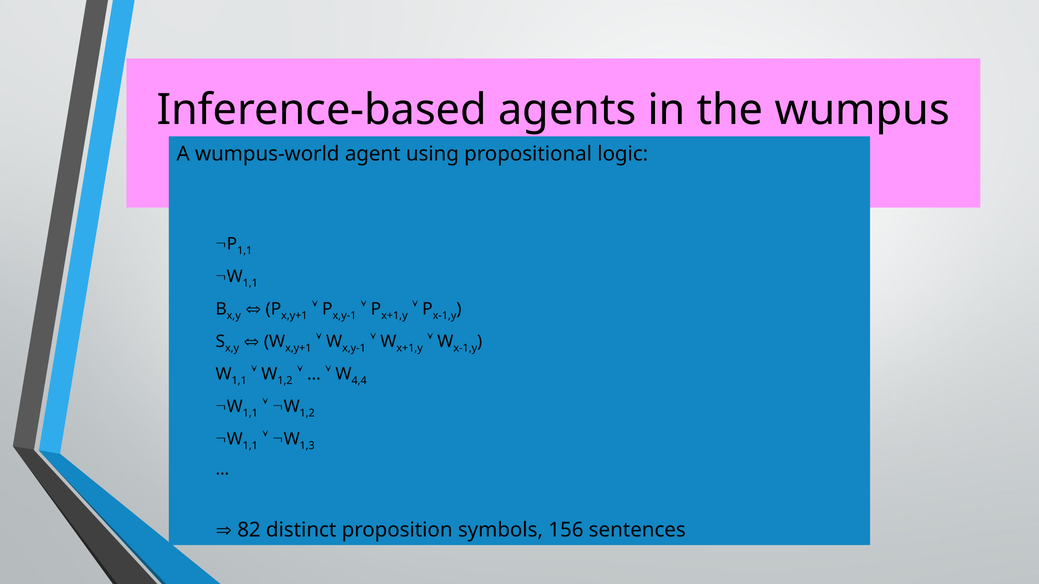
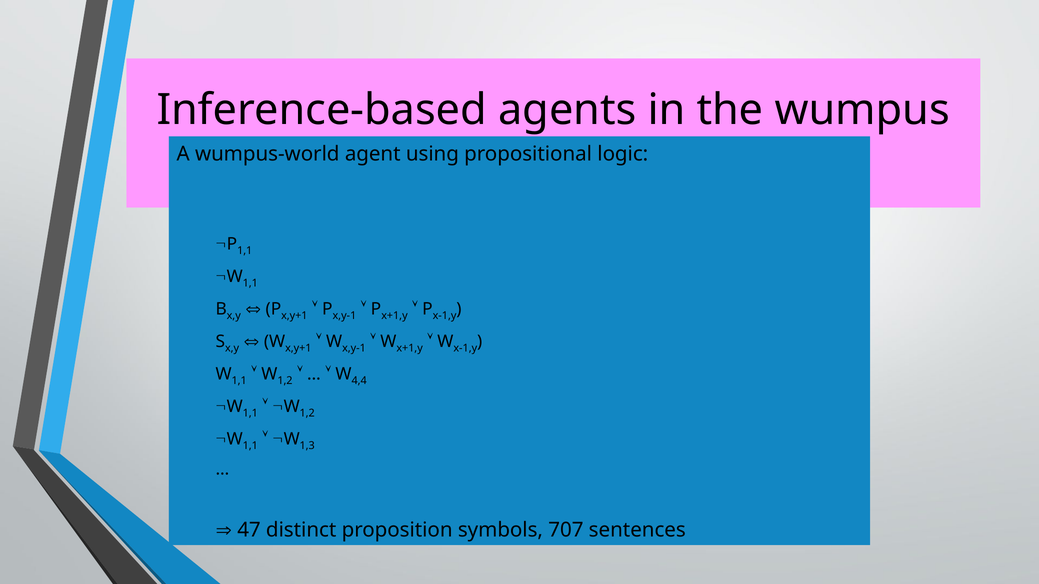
82: 82 -> 47 (249, 530)
156: 156 -> 707 (566, 530)
